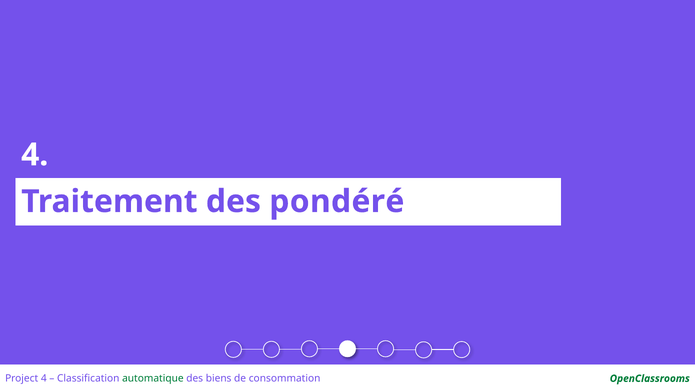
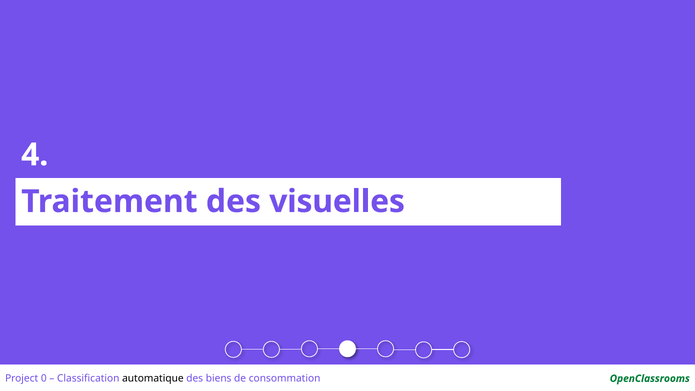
pondéré: pondéré -> visuelles (337, 201)
Project 4: 4 -> 0 (44, 378)
automatique colour: green -> black (153, 378)
